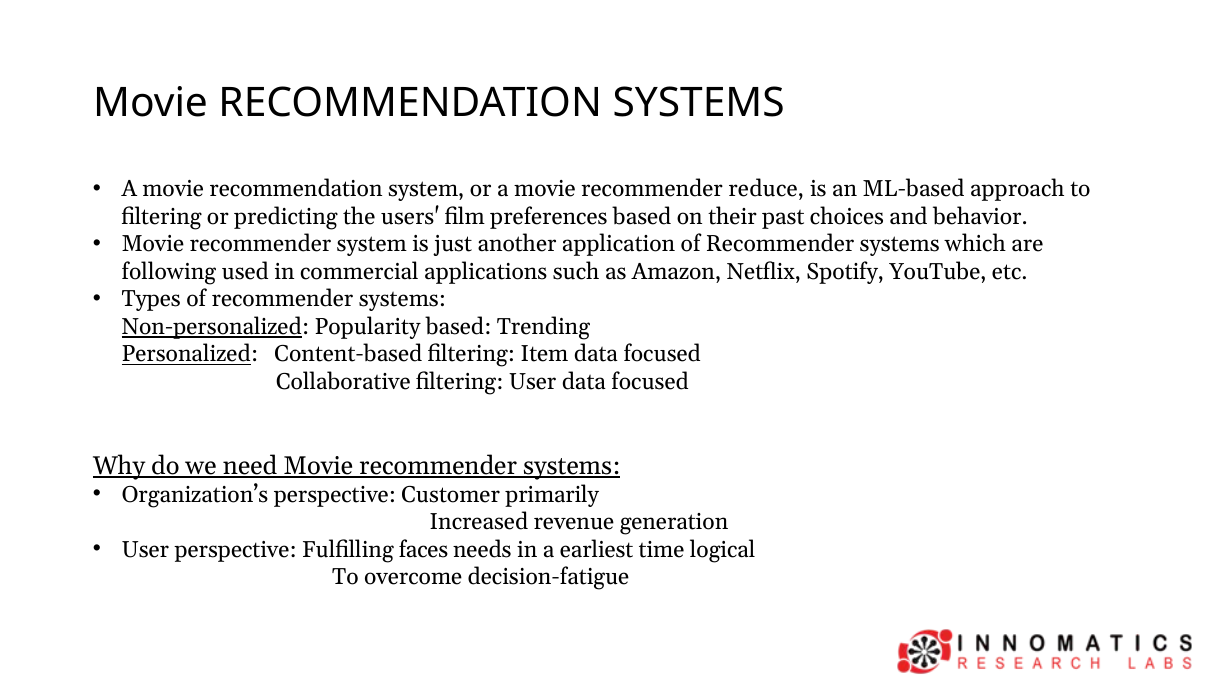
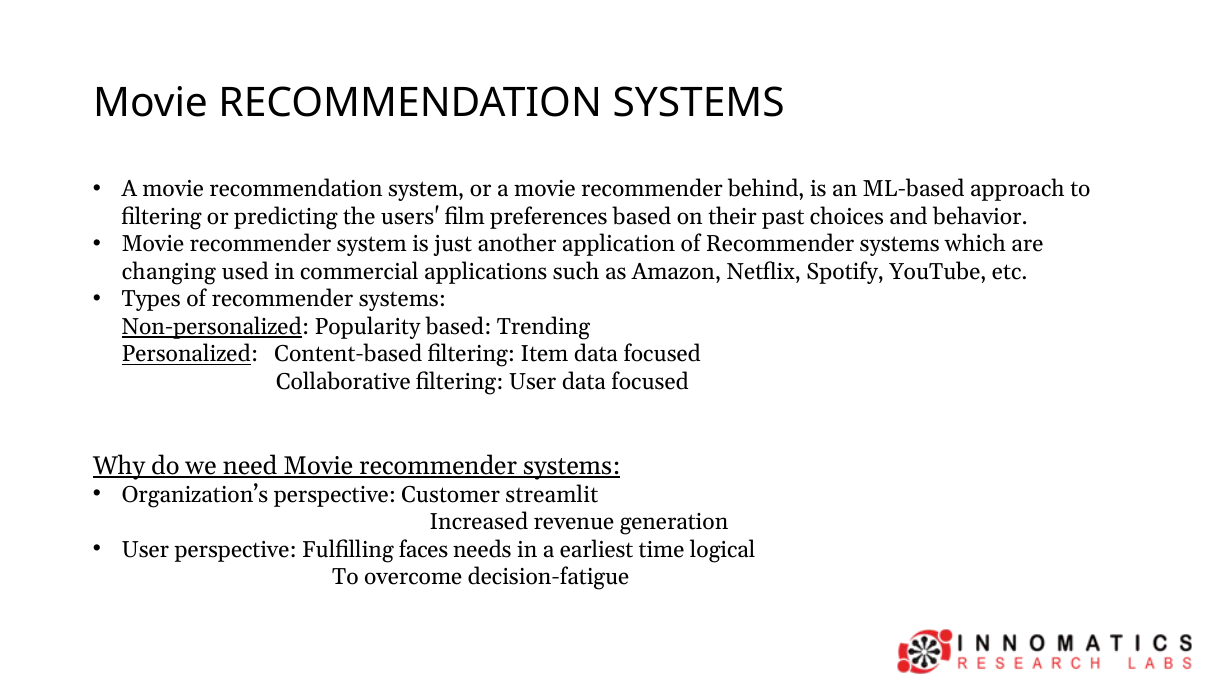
reduce: reduce -> behind (766, 189)
following: following -> changing (169, 272)
primarily: primarily -> streamlit (552, 494)
